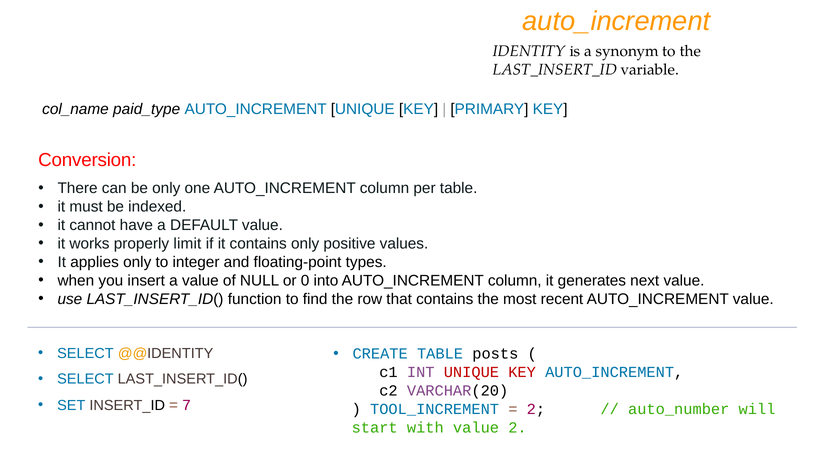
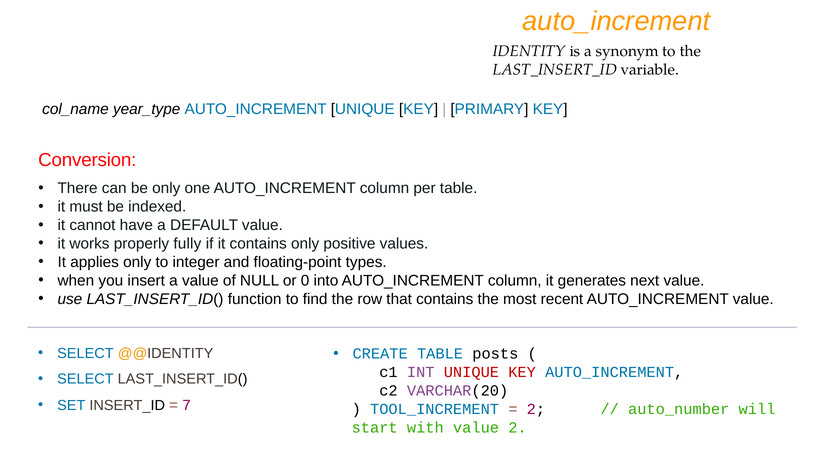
paid_type: paid_type -> year_type (147, 109)
limit: limit -> fully (187, 244)
